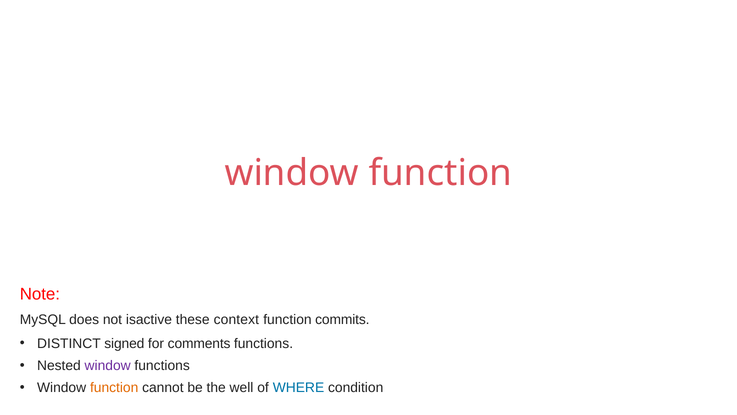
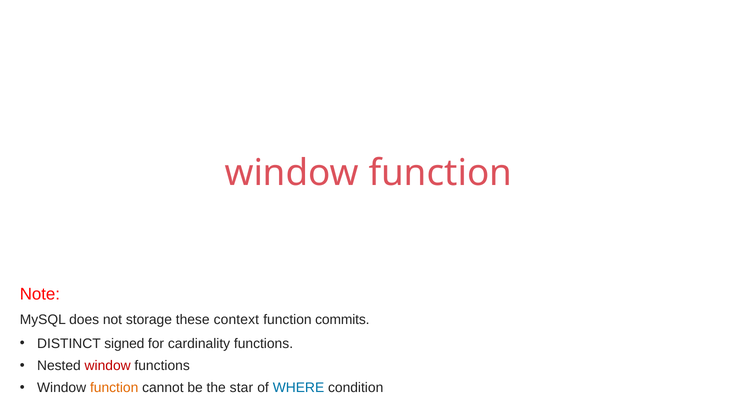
isactive: isactive -> storage (149, 319)
comments: comments -> cardinality (199, 343)
window colour: purple -> red (108, 365)
well: well -> star (241, 387)
